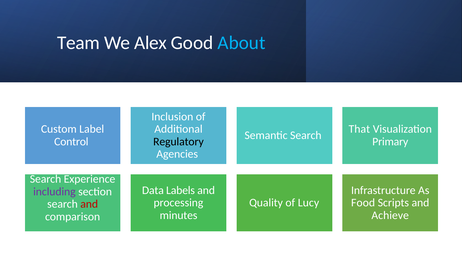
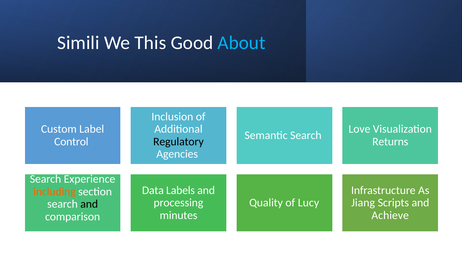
Team: Team -> Simili (78, 43)
Alex: Alex -> This (150, 43)
That: That -> Love (359, 129)
Primary: Primary -> Returns (390, 142)
including colour: purple -> orange (54, 192)
Food: Food -> Jiang (363, 203)
and colour: red -> black (89, 204)
